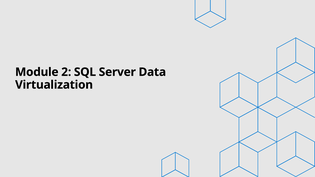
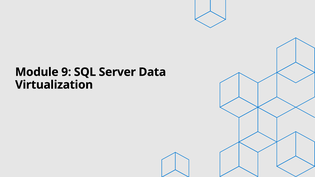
2: 2 -> 9 (66, 72)
